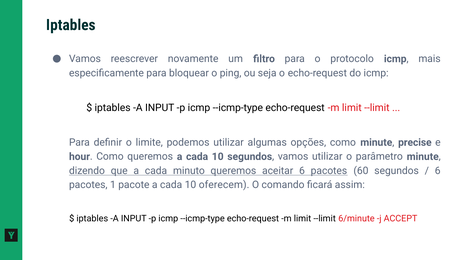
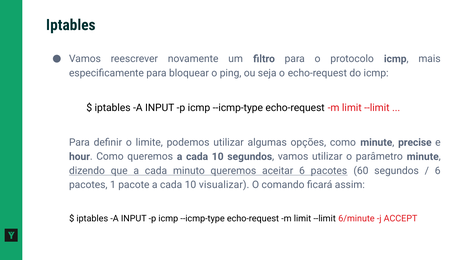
oferecem: oferecem -> visualizar (224, 184)
